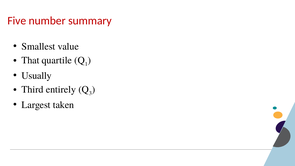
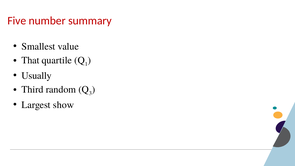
entirely: entirely -> random (61, 89)
taken: taken -> show (63, 105)
